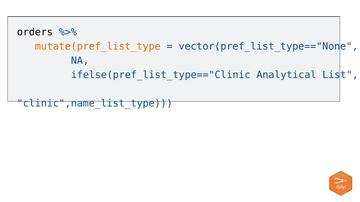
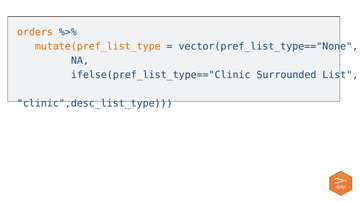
orders colour: black -> orange (35, 32)
Analytical: Analytical -> Surrounded (286, 75)
clinic",name_list_type: clinic",name_list_type -> clinic",desc_list_type (95, 104)
